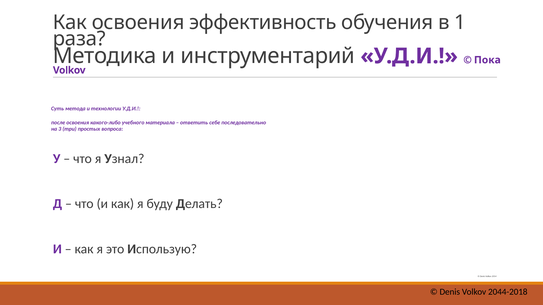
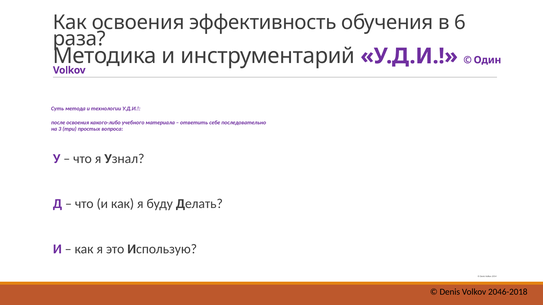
1: 1 -> 6 (460, 22)
Пока: Пока -> Один (487, 60)
2044-2018: 2044-2018 -> 2046-2018 (508, 292)
